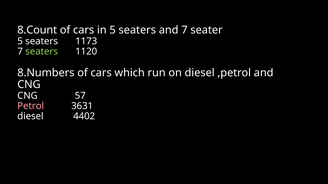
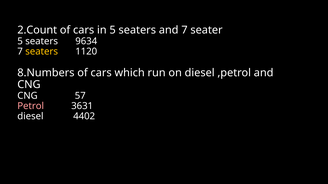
8.Count: 8.Count -> 2.Count (37, 30)
1173: 1173 -> 9634 (86, 41)
seaters colour: light green -> yellow (42, 52)
